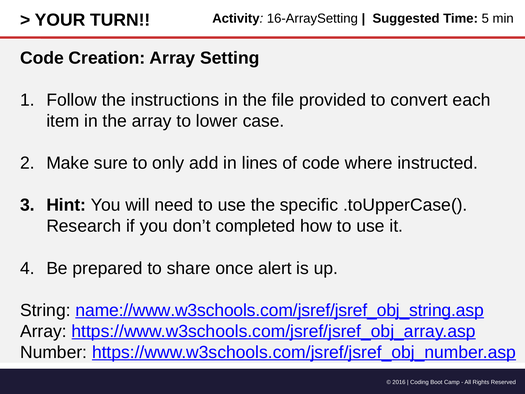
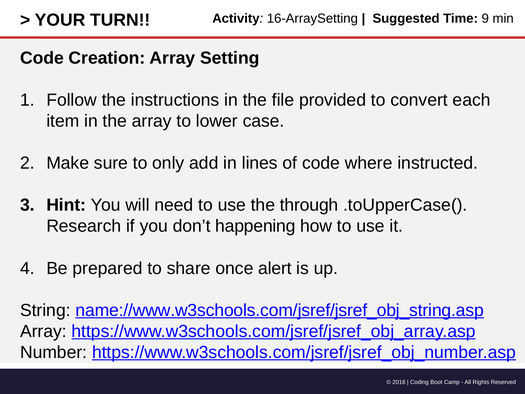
5: 5 -> 9 (485, 19)
specific: specific -> through (309, 205)
completed: completed -> happening (255, 226)
